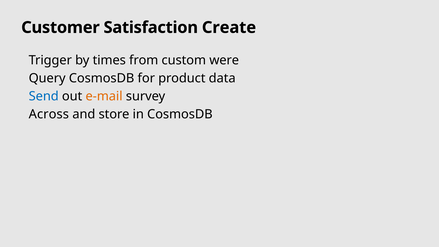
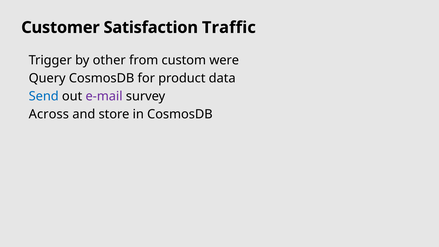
Create: Create -> Traffic (229, 27)
times: times -> other (109, 60)
e-mail colour: orange -> purple (104, 96)
